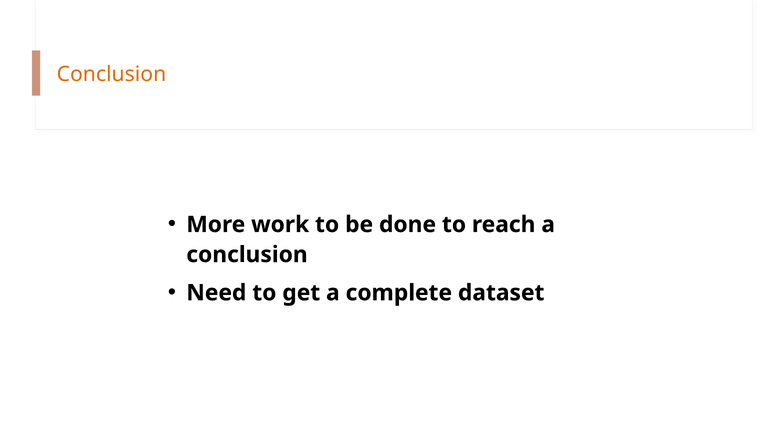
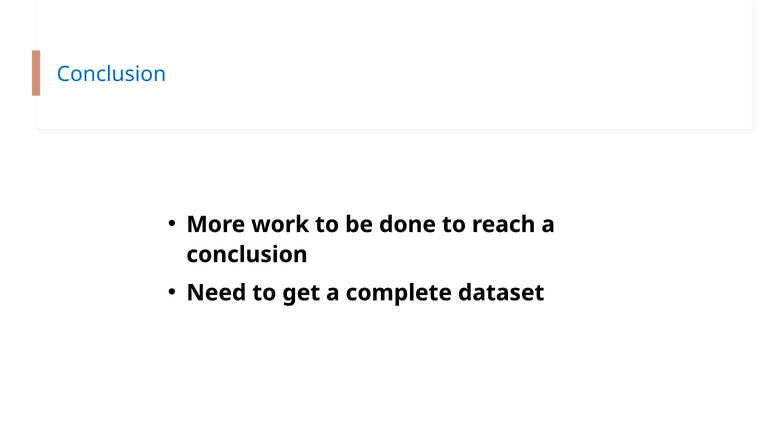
Conclusion colour: orange -> blue (111, 74)
